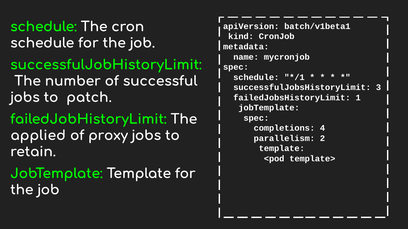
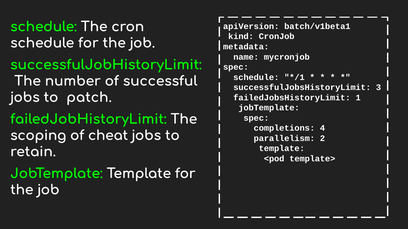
applied: applied -> scoping (38, 136)
proxy: proxy -> cheat (108, 136)
